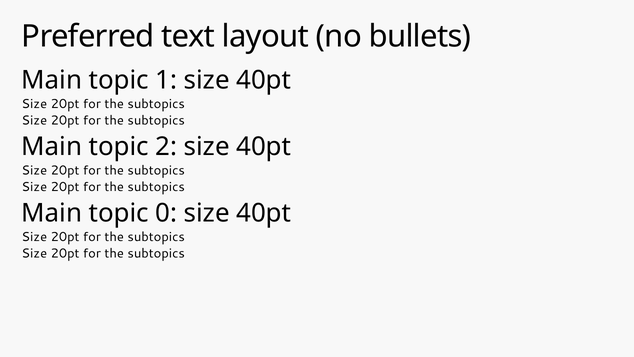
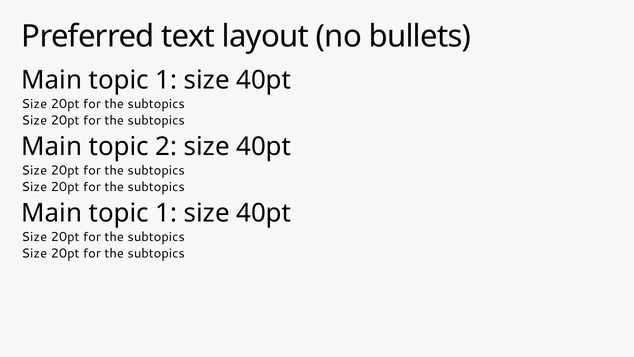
0: 0 -> 1 (166, 213)
